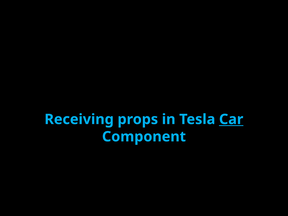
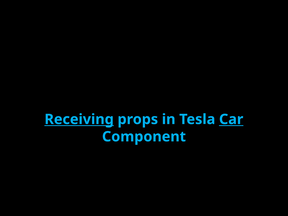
Receiving underline: none -> present (79, 119)
